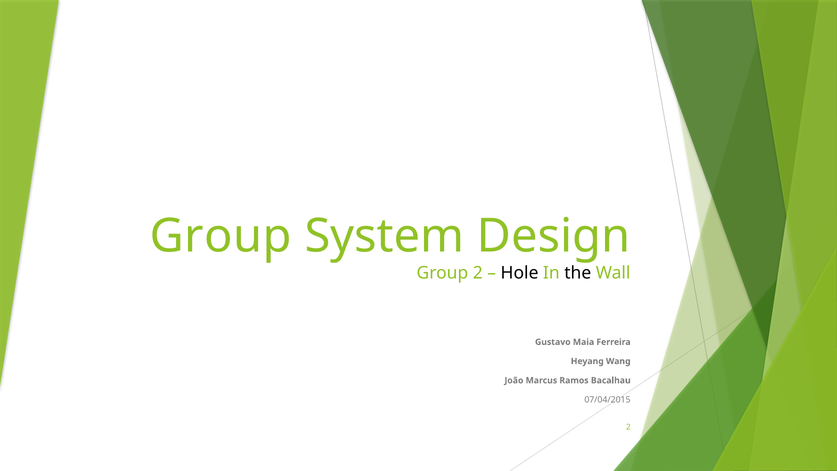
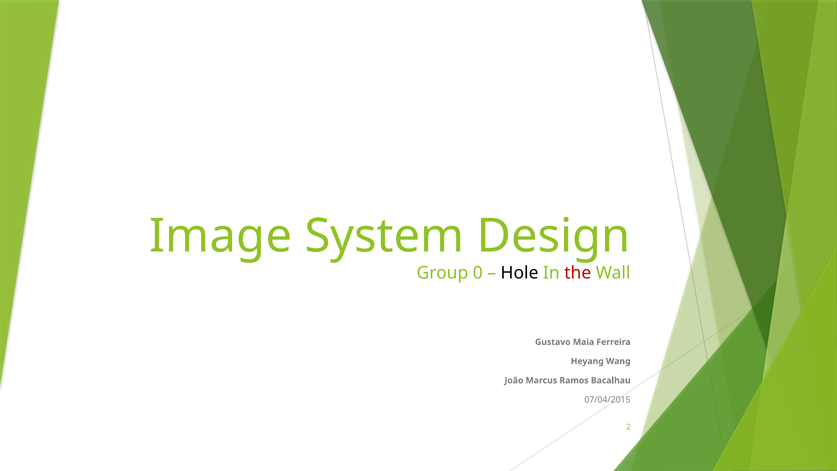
Group: Group -> Image (221, 236)
Group 2: 2 -> 0 (478, 273)
the colour: black -> red (578, 273)
